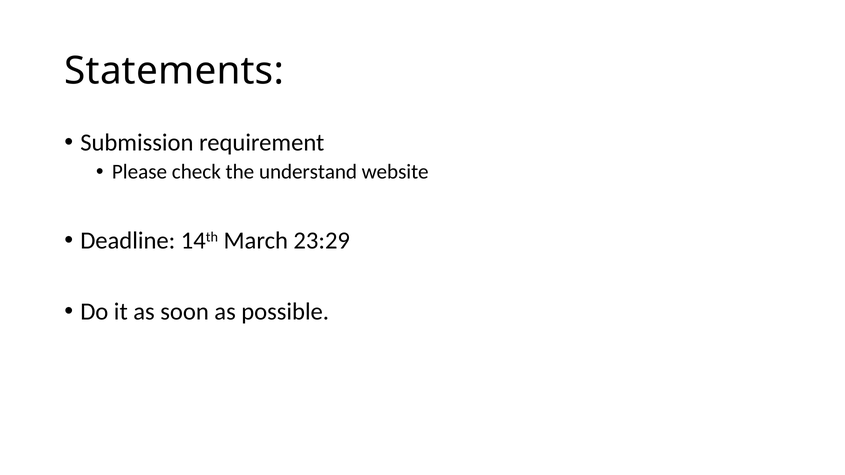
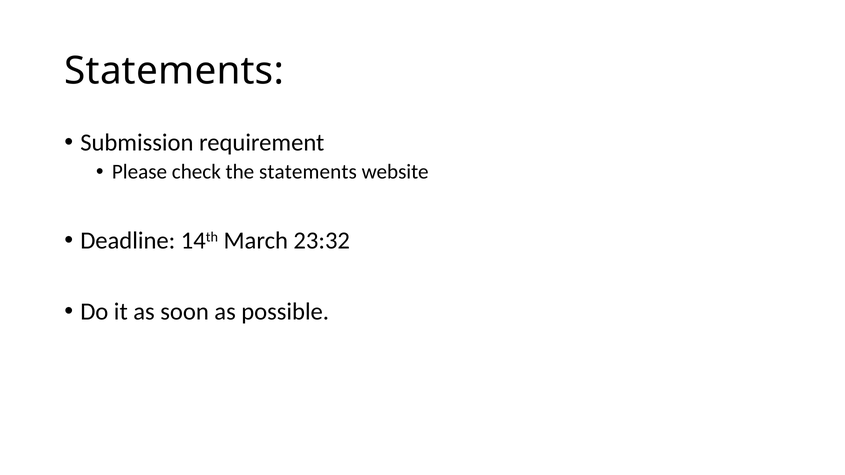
the understand: understand -> statements (308, 172)
23:29: 23:29 -> 23:32 (322, 241)
